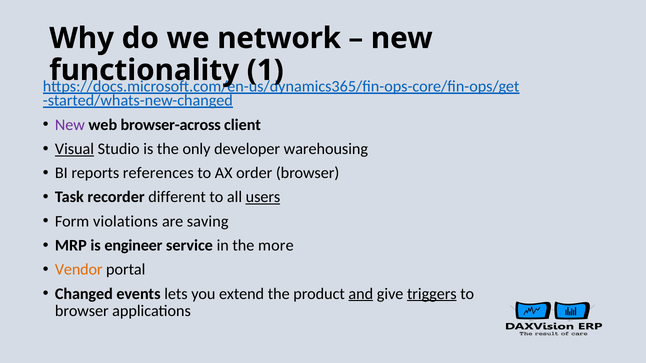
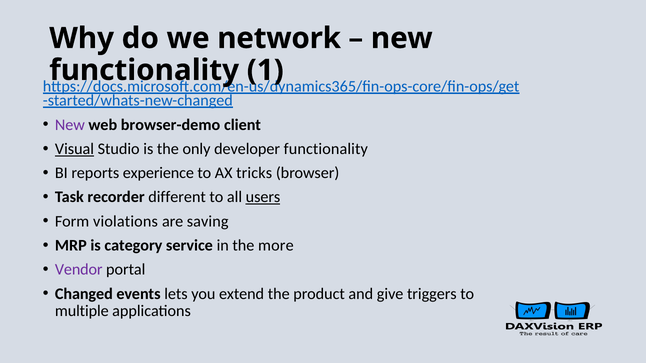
browser-across: browser-across -> browser-demo (171, 125)
developer warehousing: warehousing -> functionality (326, 149)
references: references -> experience (158, 173)
order: order -> tricks (254, 173)
engineer: engineer -> category (133, 246)
Vendor colour: orange -> purple (79, 270)
and underline: present -> none (361, 294)
triggers underline: present -> none (432, 294)
browser: browser -> multiple (82, 311)
